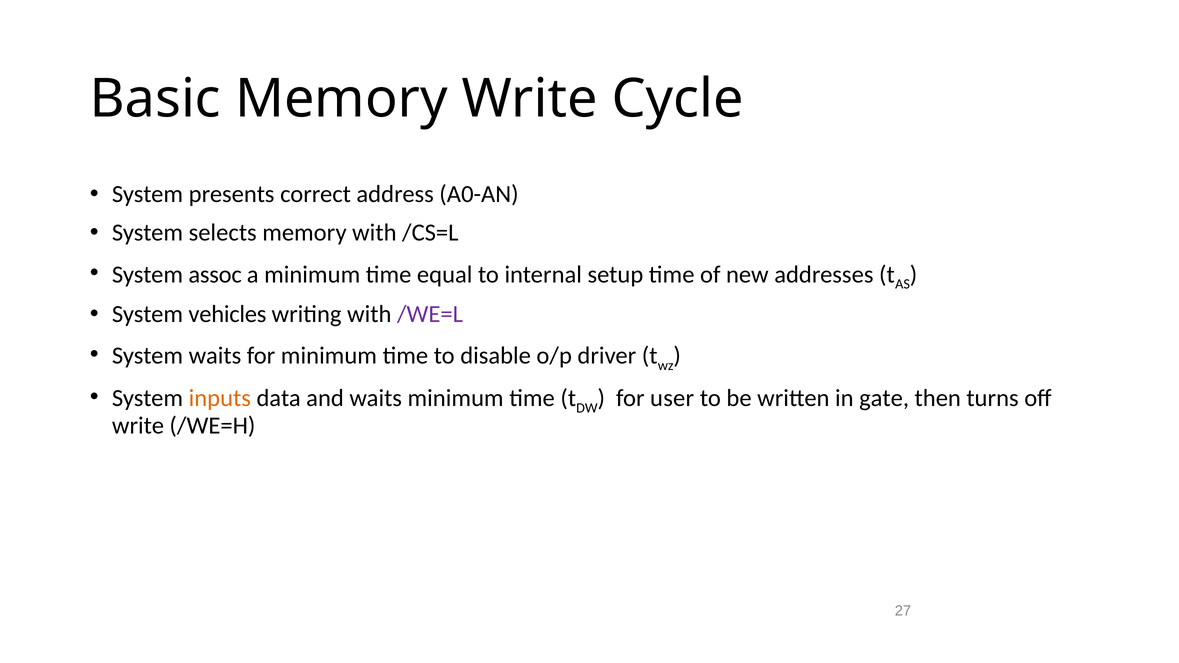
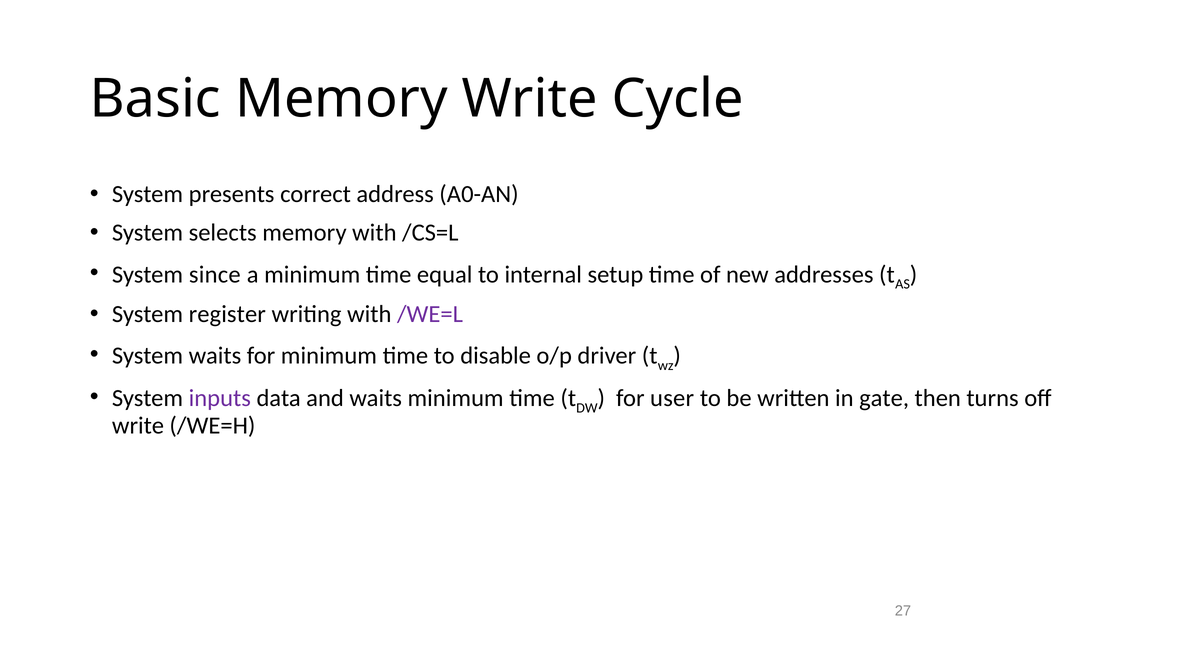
assoc: assoc -> since (215, 275)
vehicles: vehicles -> register (227, 314)
inputs colour: orange -> purple (220, 398)
